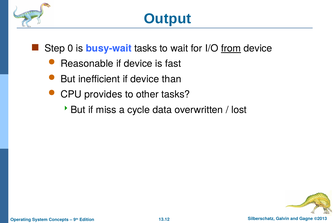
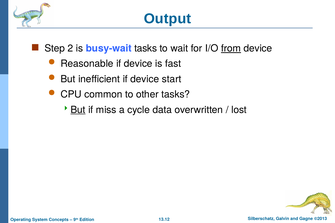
0: 0 -> 2 (70, 48)
than: than -> start (172, 79)
provides: provides -> common (103, 95)
But underline: none -> present (78, 110)
